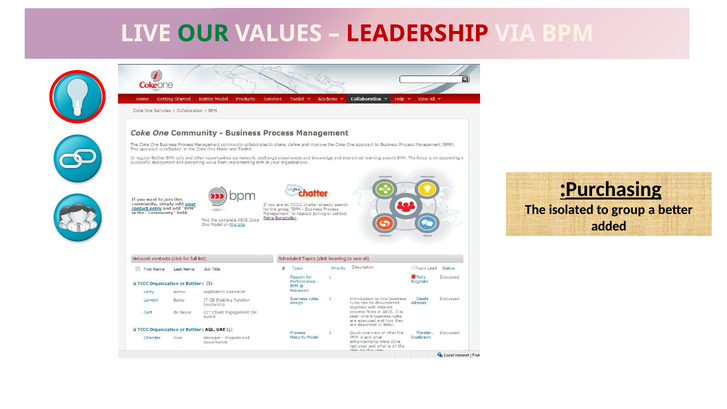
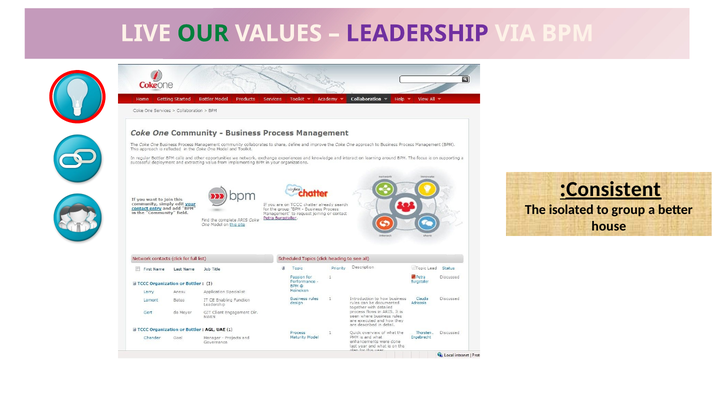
LEADERSHIP colour: red -> purple (417, 33)
Purchasing: Purchasing -> Consistent (613, 189)
added: added -> house (609, 226)
